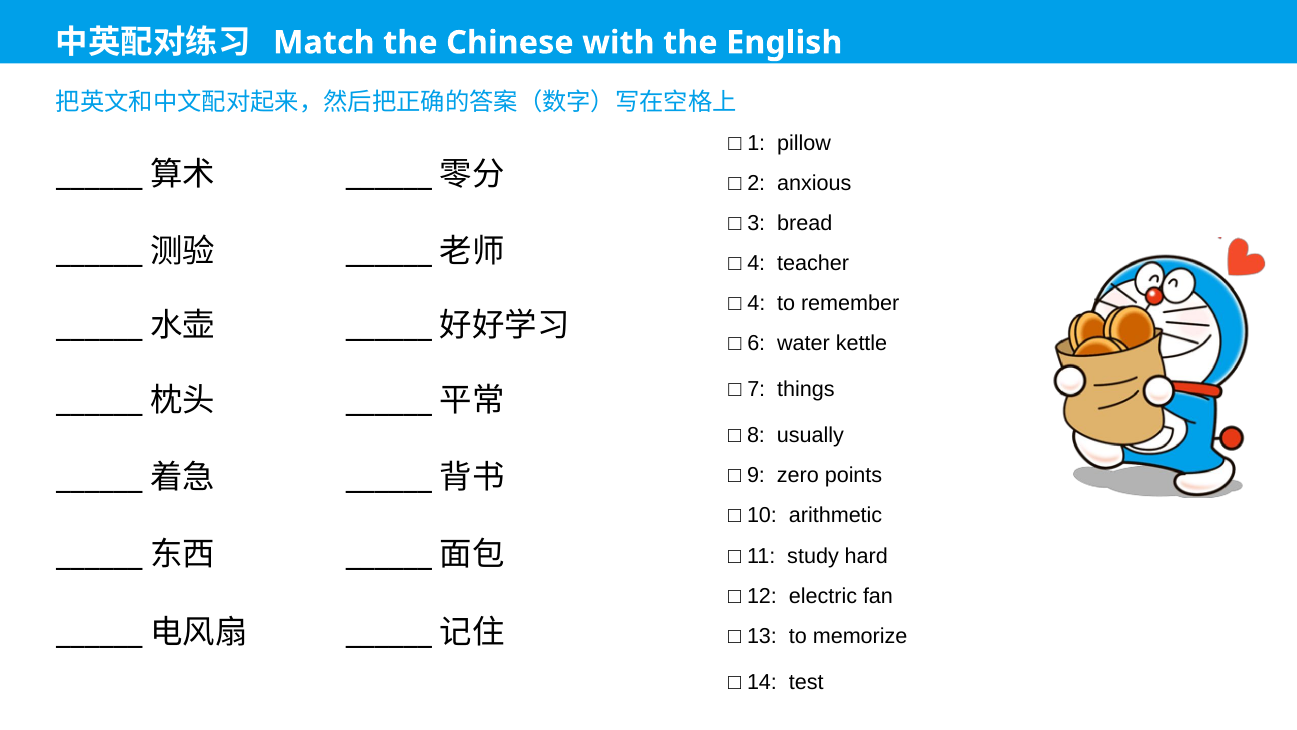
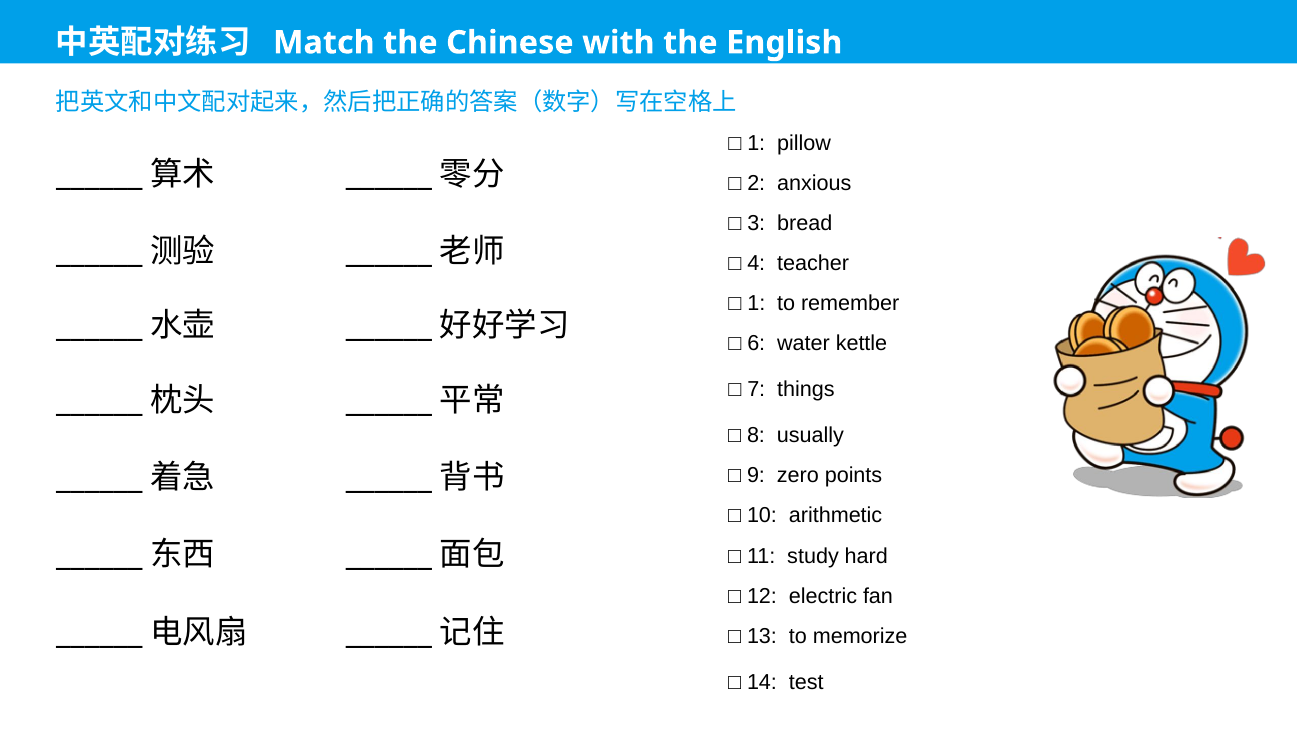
4: 4 -> 1 (756, 303)
